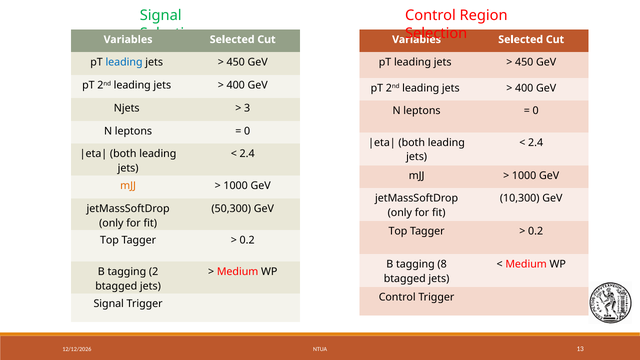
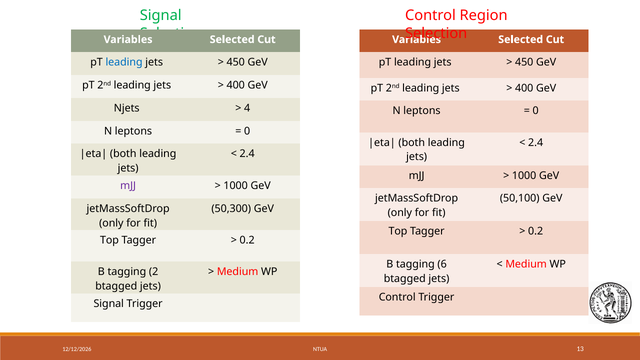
3: 3 -> 4 (247, 108)
mJJ colour: orange -> purple (128, 186)
10,300: 10,300 -> 50,100 (520, 198)
8: 8 -> 6 (442, 264)
